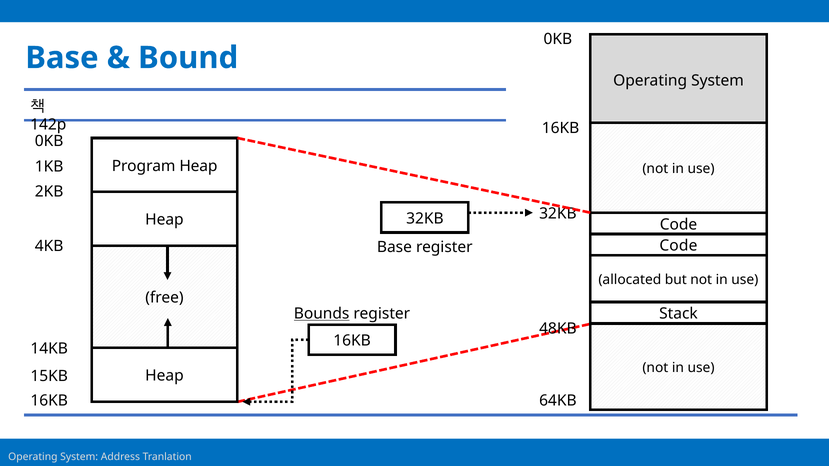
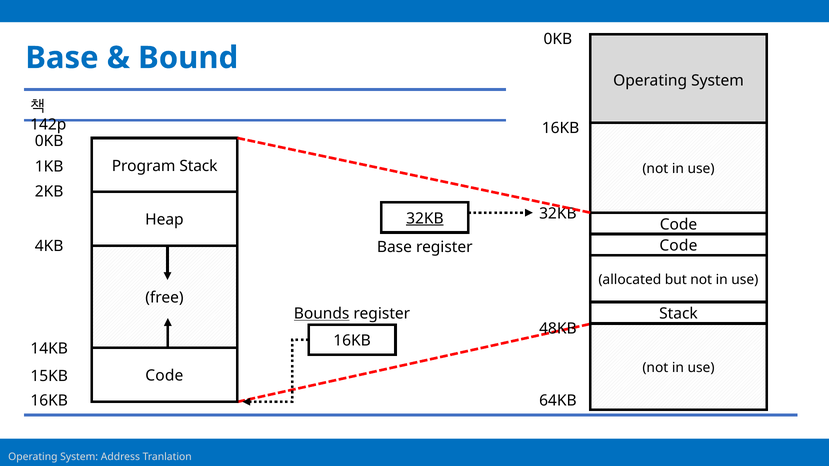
Program Heap: Heap -> Stack (198, 166)
32KB underline: none -> present (425, 219)
Heap: Heap -> Code (164, 376)
